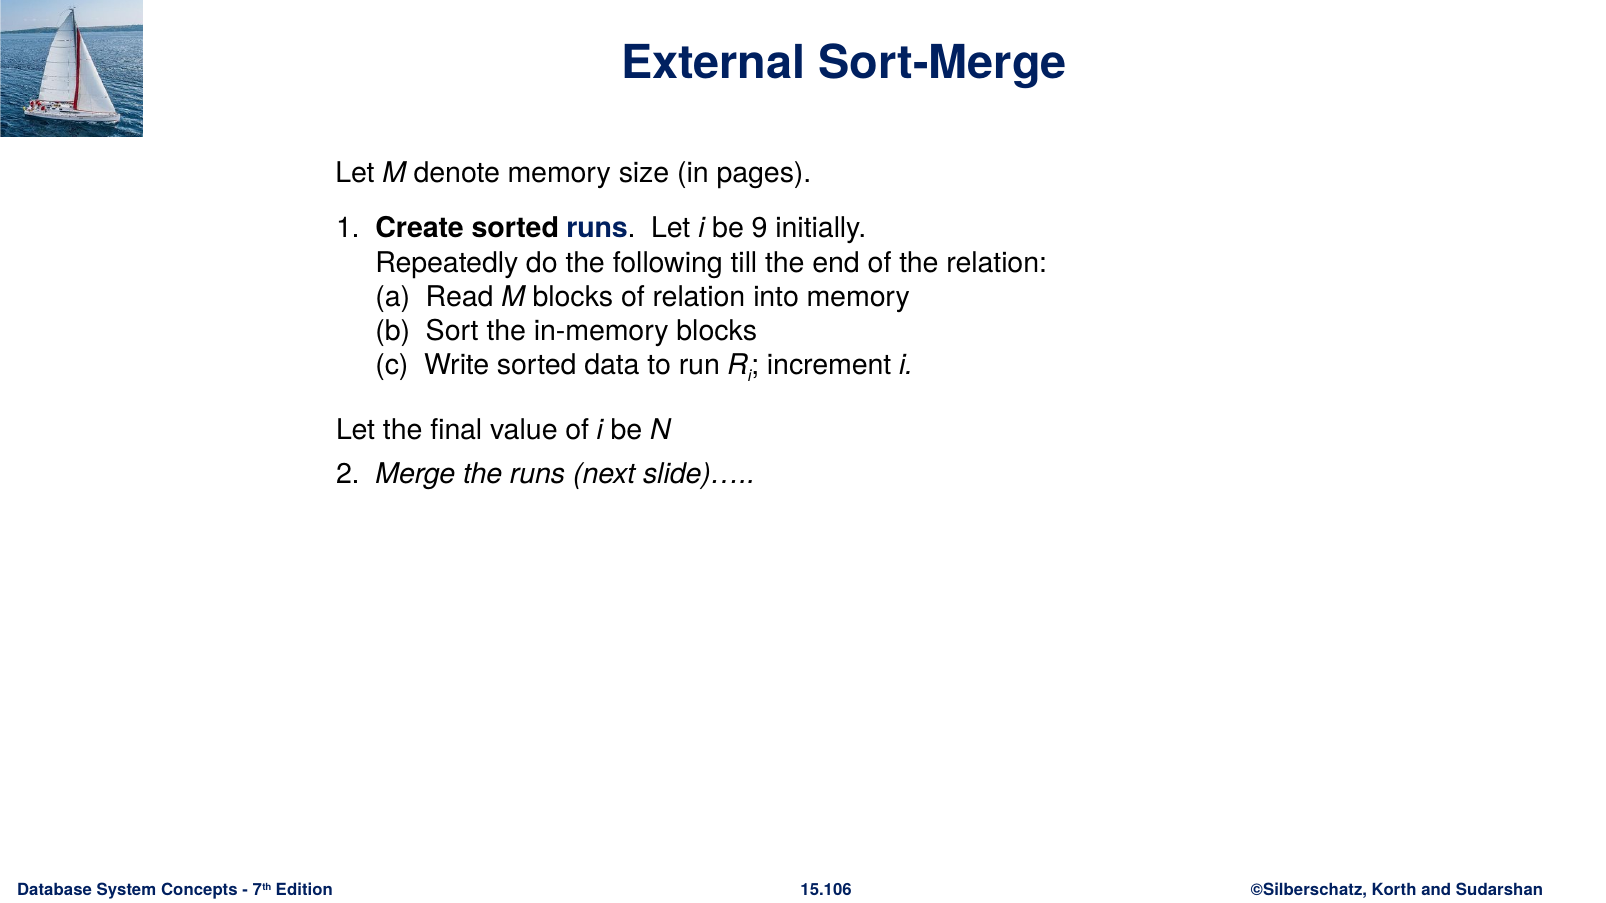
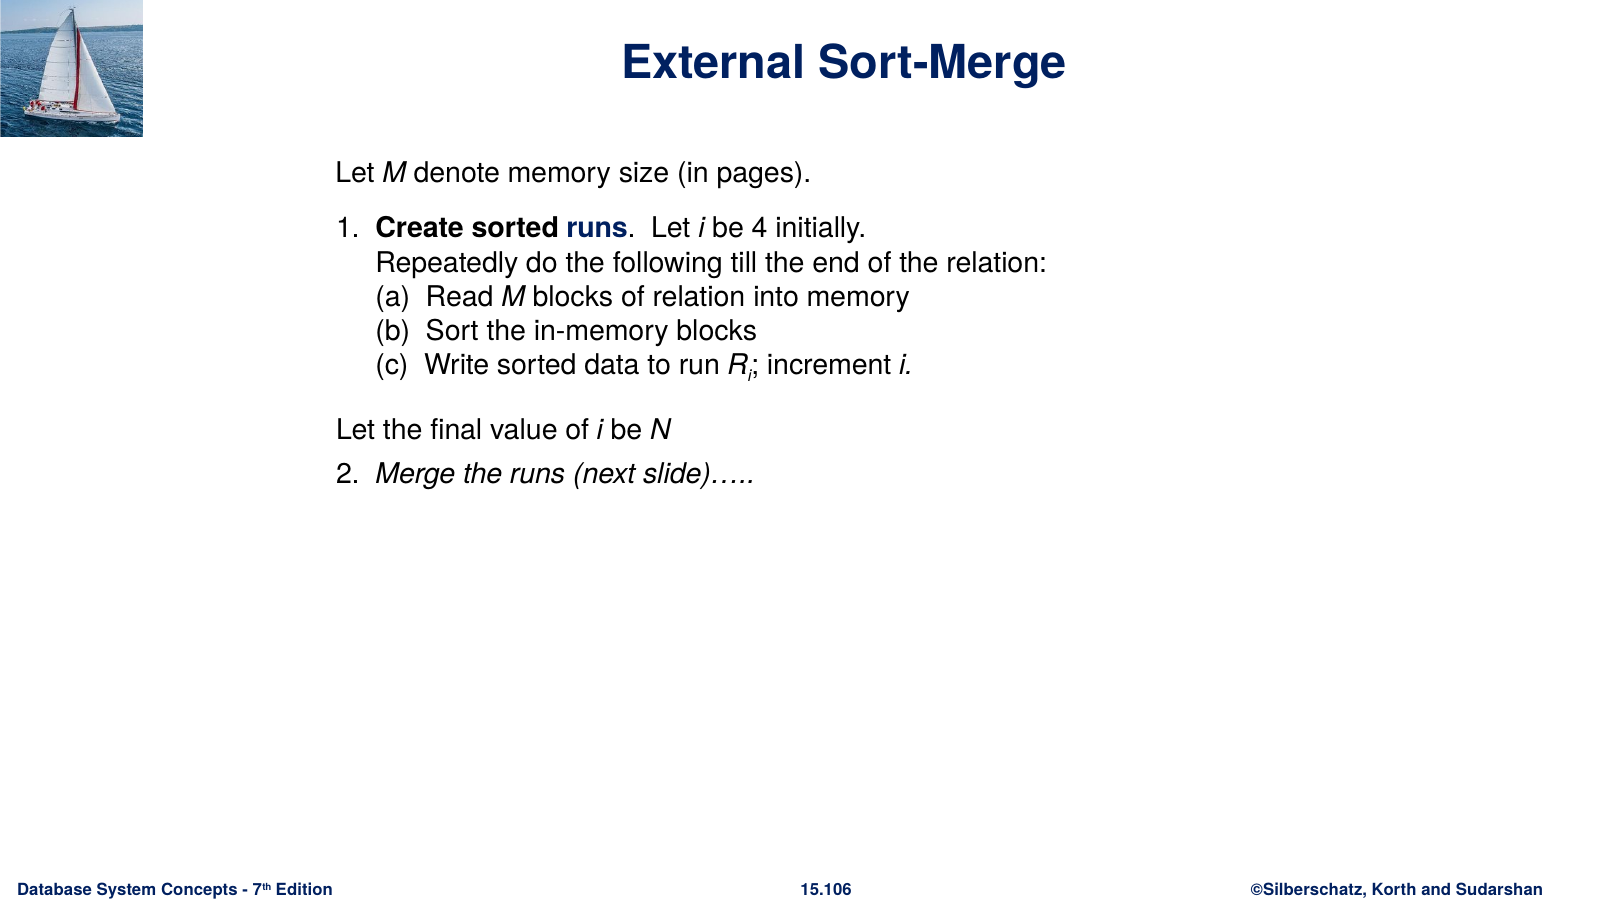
9: 9 -> 4 (760, 229)
